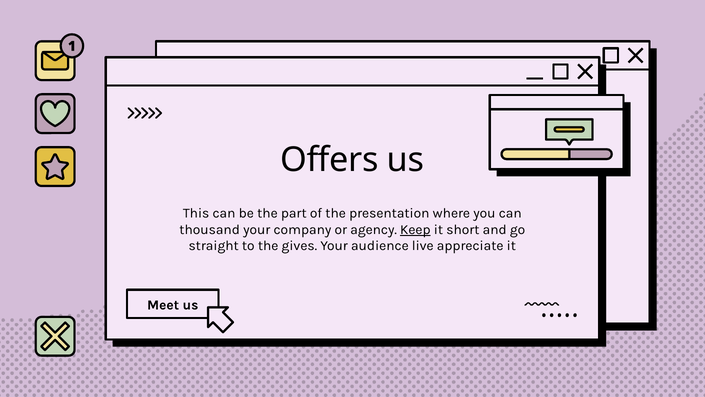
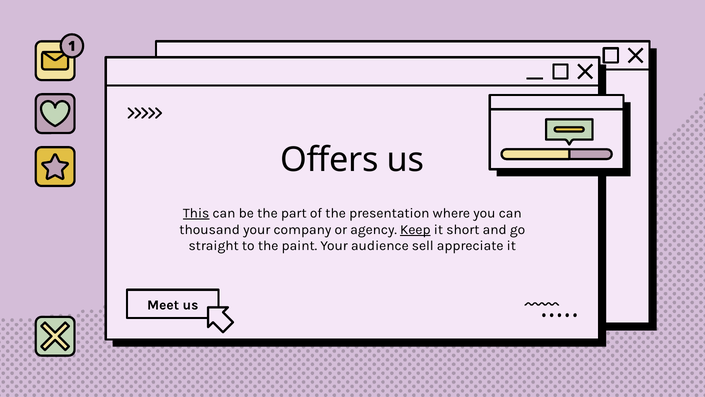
This underline: none -> present (196, 213)
gives: gives -> paint (299, 246)
live: live -> sell (423, 246)
